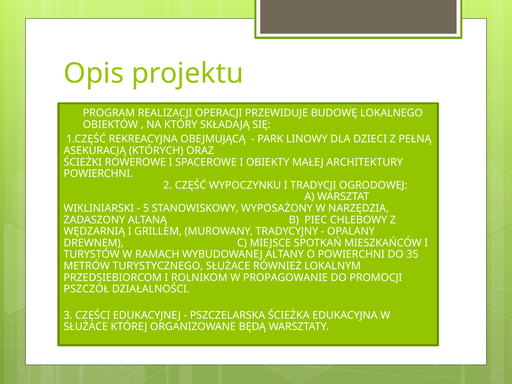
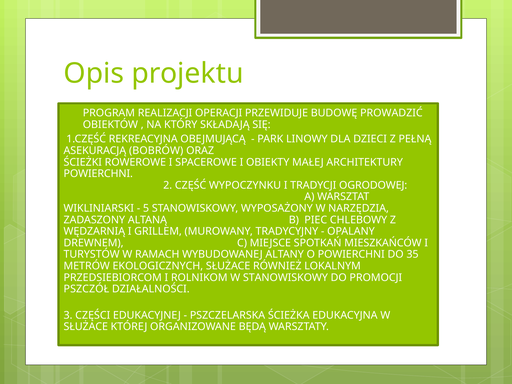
LOKALNEGO: LOKALNEGO -> PROWADZIĆ (391, 113)
KTÓRYCH: KTÓRYCH -> BOBRÓW (156, 151)
TURYSTYCZNEGO: TURYSTYCZNEGO -> EKOLOGICZNYCH (158, 266)
W PROPAGOWANIE: PROPAGOWANIE -> STANOWISKOWY (285, 277)
